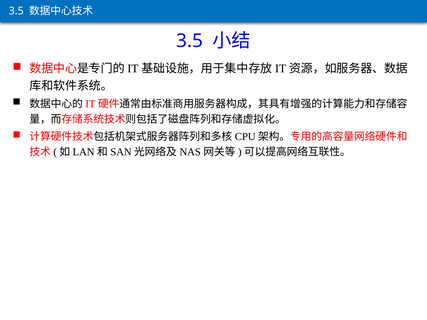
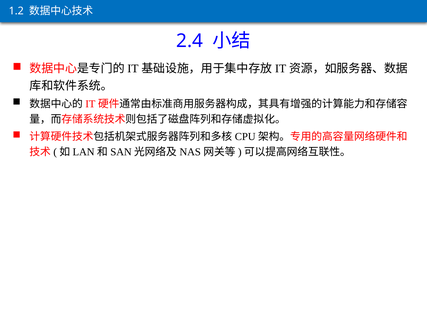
3.5: 3.5 -> 1.2 (16, 11)
3.5: 3.5 -> 2.4 (190, 41)
